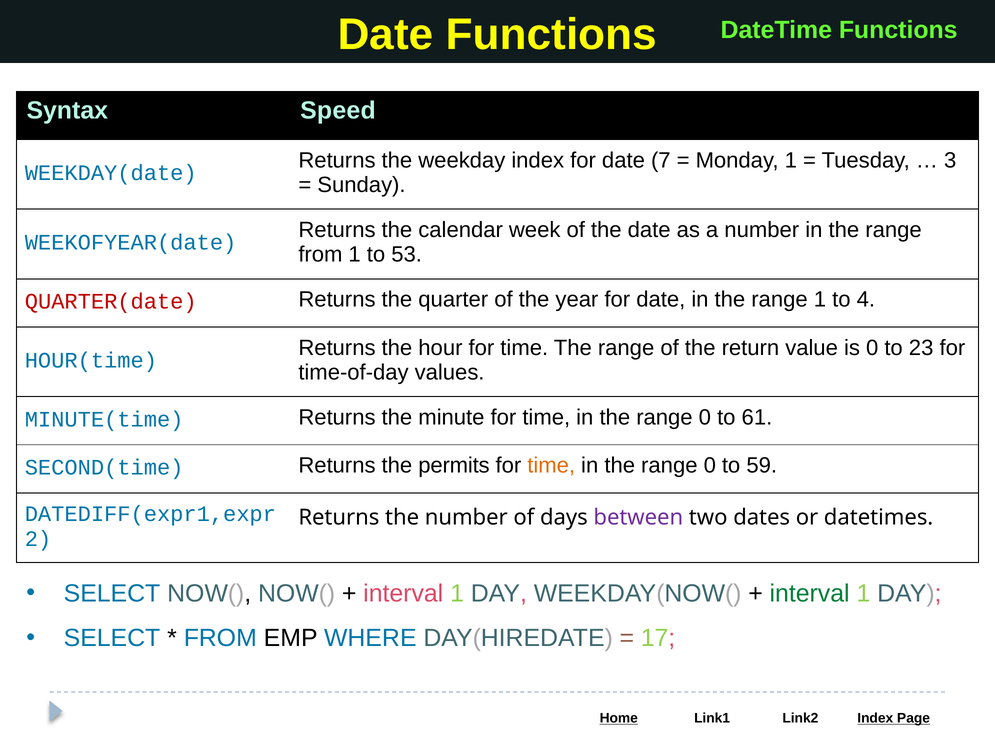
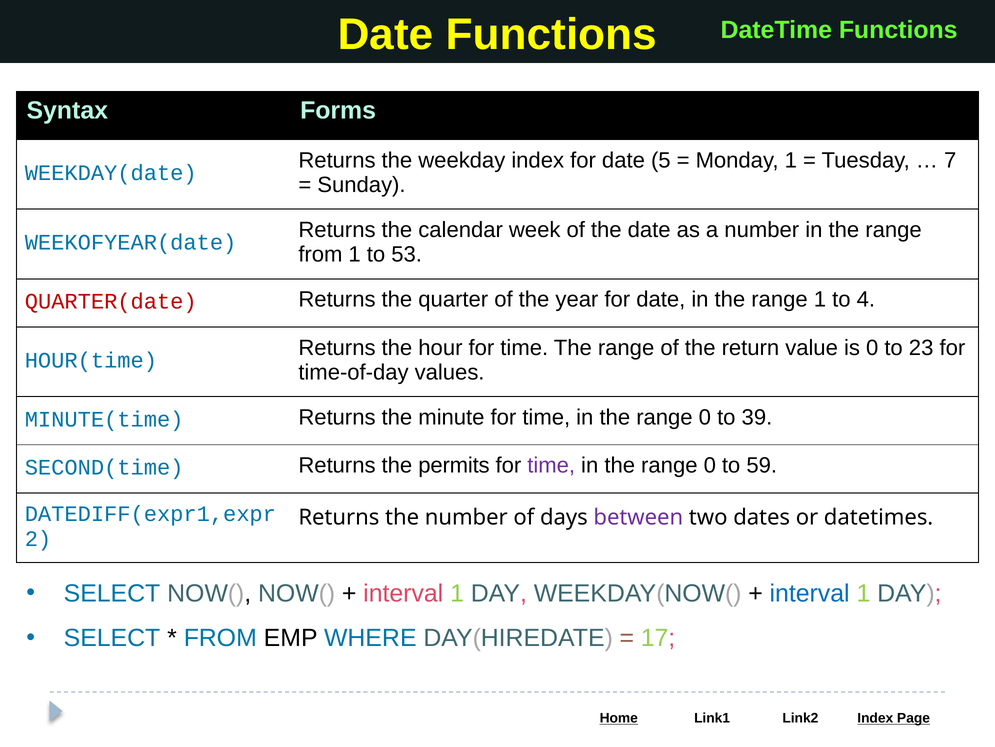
Speed: Speed -> Forms (338, 111)
7: 7 -> 5 (661, 160)
3: 3 -> 7 (950, 160)
61: 61 -> 39 (757, 417)
time colour: orange -> purple (551, 465)
interval colour: green -> blue (810, 593)
